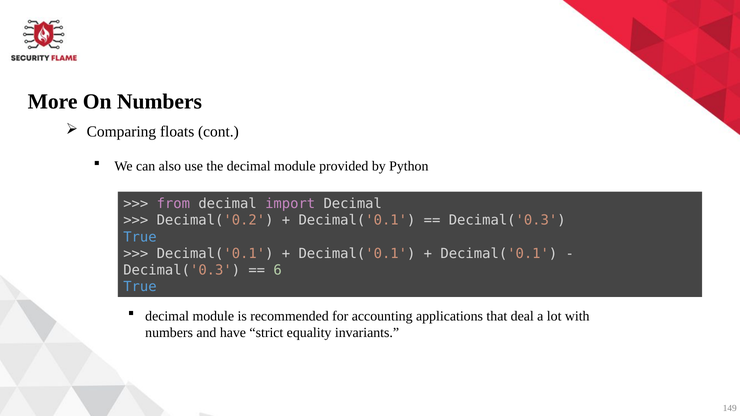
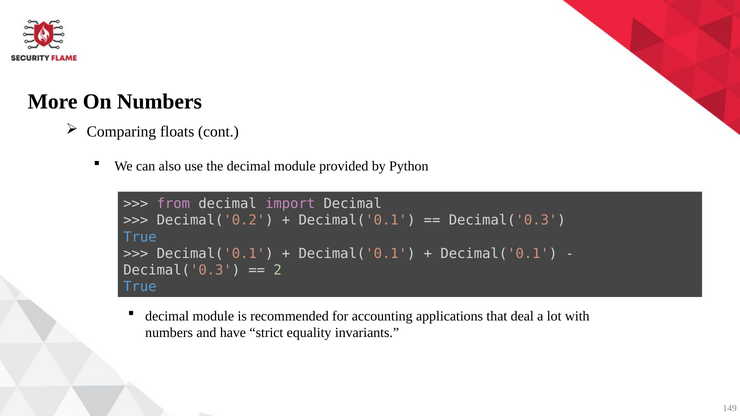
6: 6 -> 2 (278, 270)
